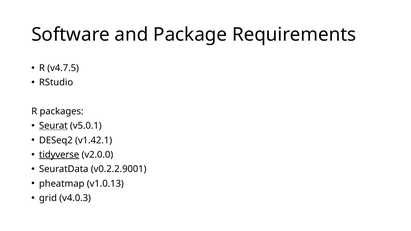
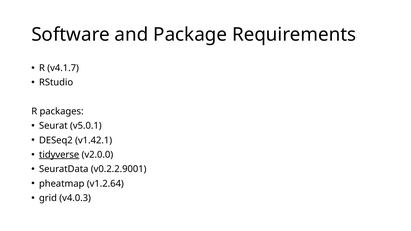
v4.7.5: v4.7.5 -> v4.1.7 (63, 68)
Seurat underline: present -> none (53, 126)
v1.0.13: v1.0.13 -> v1.2.64 (105, 184)
